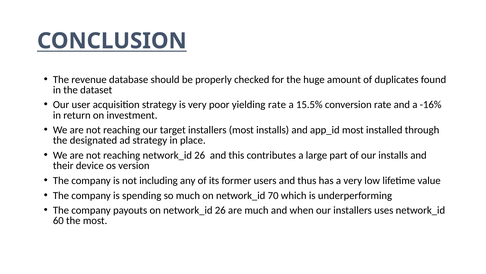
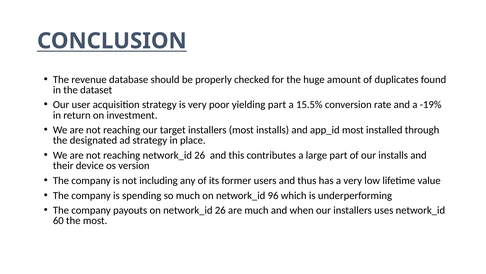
yielding rate: rate -> part (277, 105)
-16%: -16% -> -19% (431, 105)
70: 70 -> 96 (273, 195)
